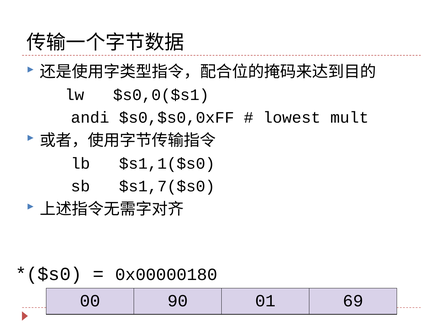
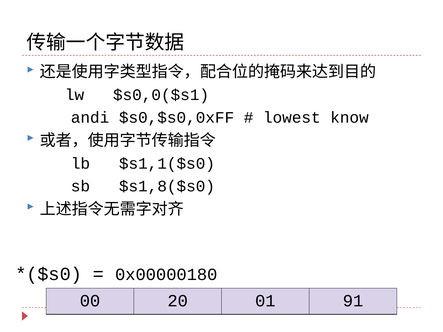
mult: mult -> know (349, 118)
$s1,7($s0: $s1,7($s0 -> $s1,8($s0 (167, 186)
90: 90 -> 20 (178, 301)
69: 69 -> 91 (353, 301)
